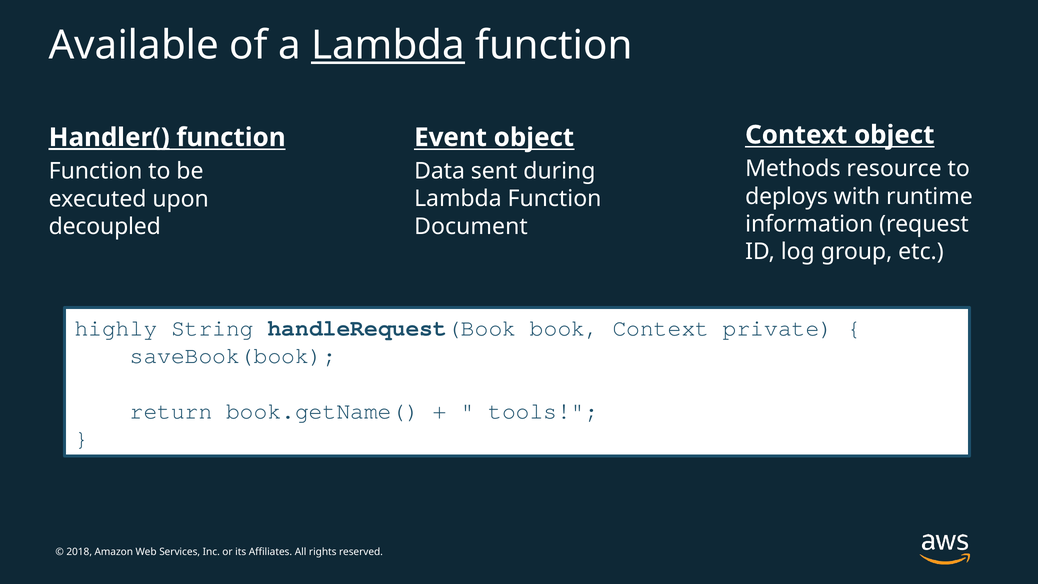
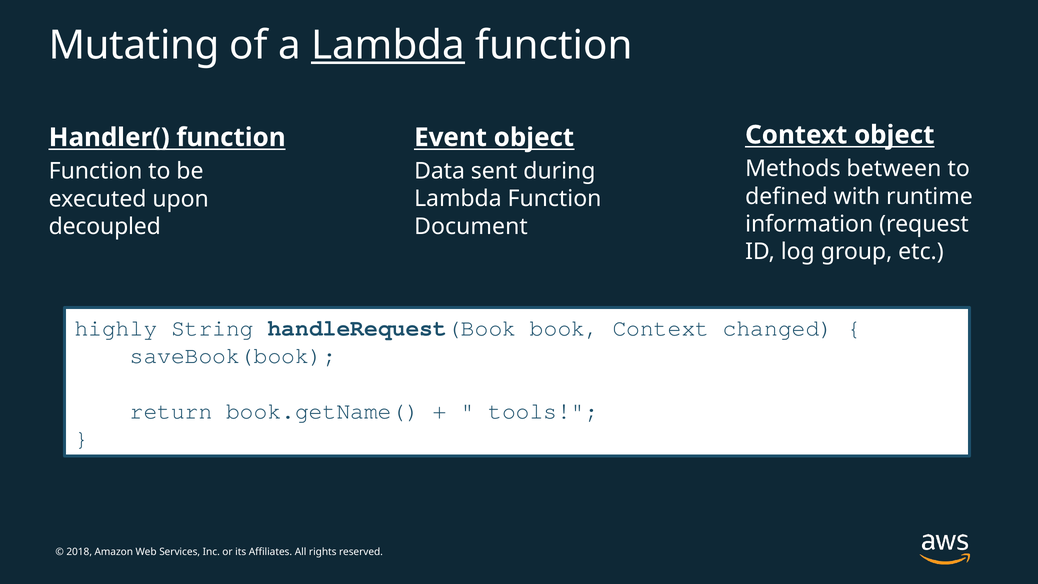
Available: Available -> Mutating (134, 45)
Handler( underline: present -> none (109, 137)
resource: resource -> between (894, 169)
deploys: deploys -> defined (786, 196)
private: private -> changed (778, 328)
